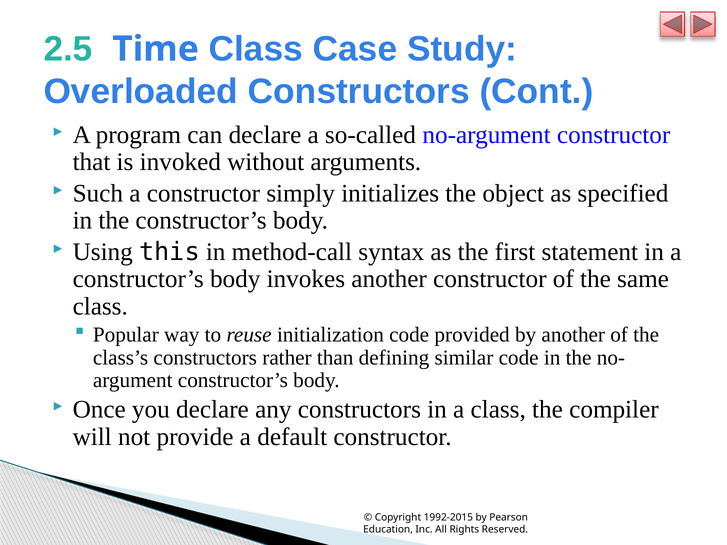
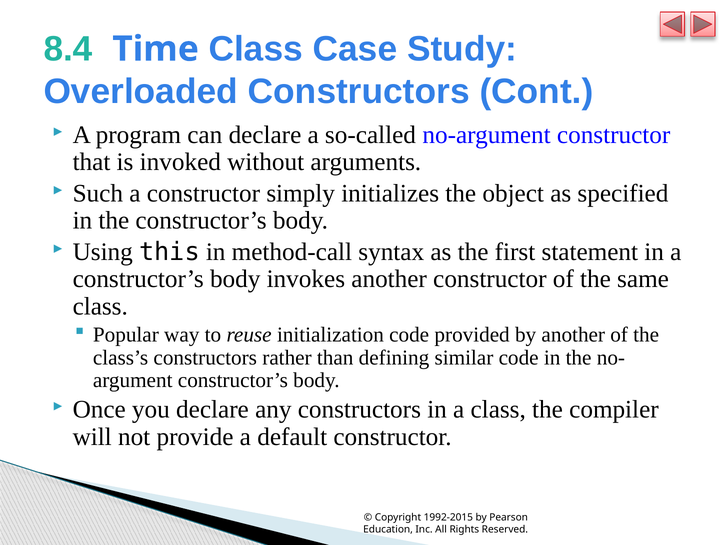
2.5: 2.5 -> 8.4 (68, 49)
